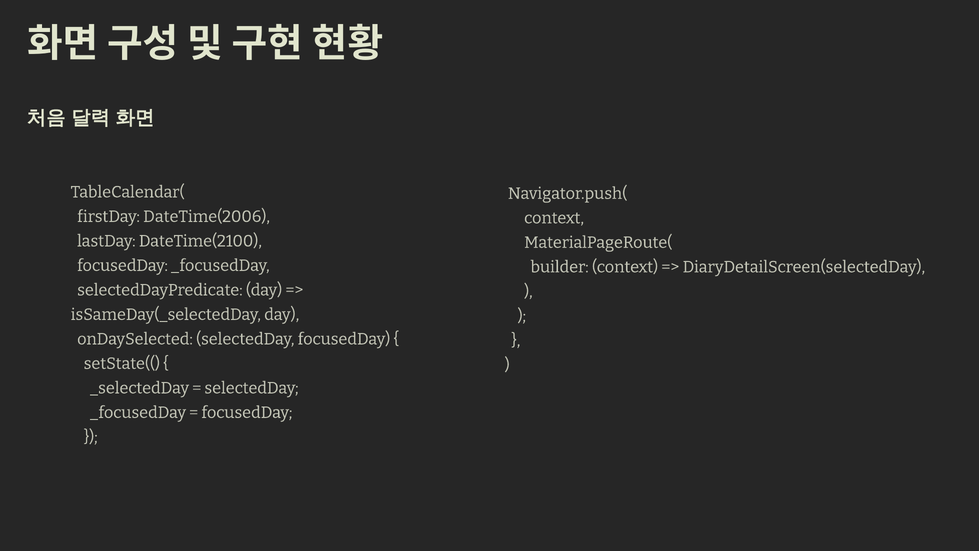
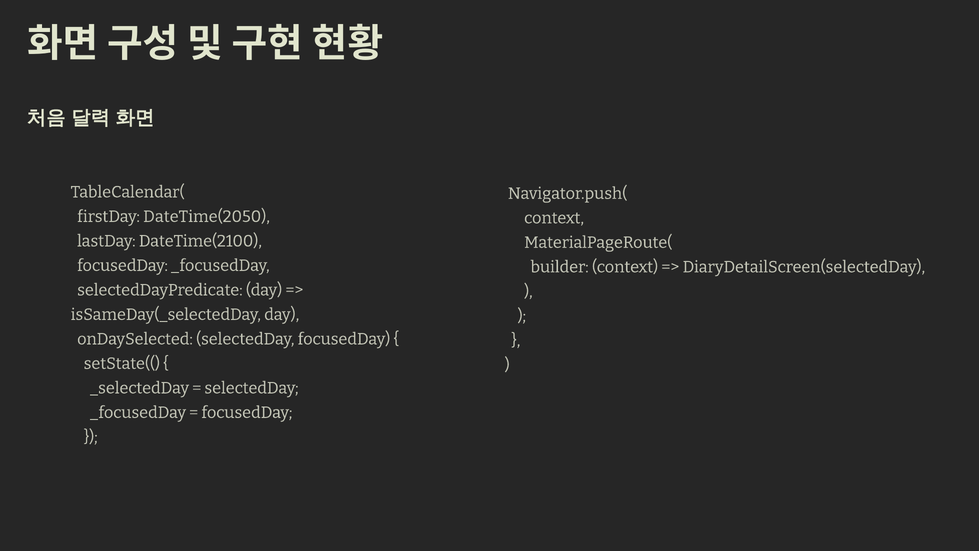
DateTime(2006: DateTime(2006 -> DateTime(2050 (207, 216)
